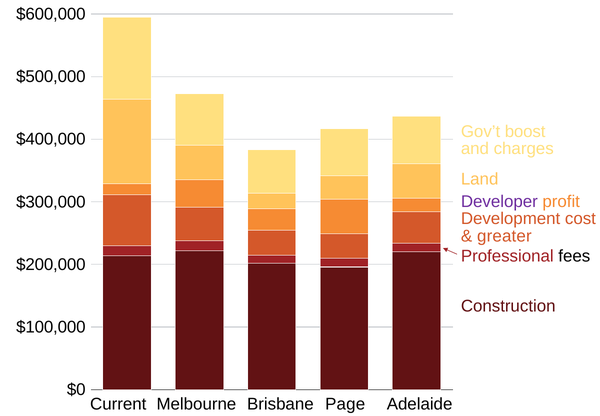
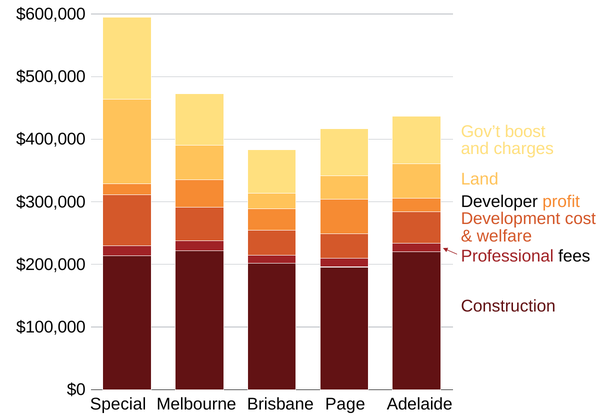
Developer colour: purple -> black (499, 202)
greater: greater -> welfare (504, 236)
Current: Current -> Special (118, 404)
